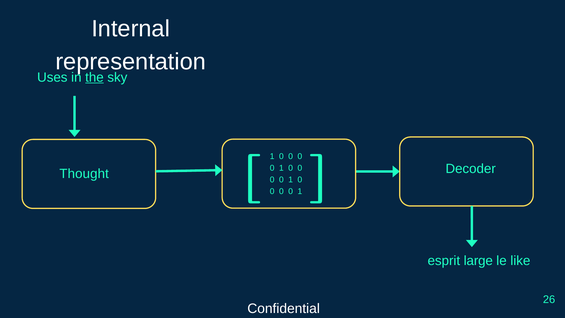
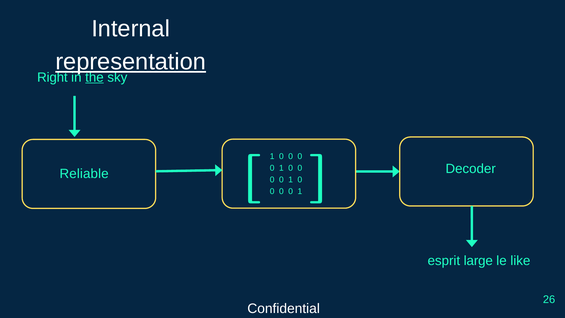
representation underline: none -> present (131, 62)
Uses: Uses -> Right (52, 77)
Thought: Thought -> Reliable (84, 174)
